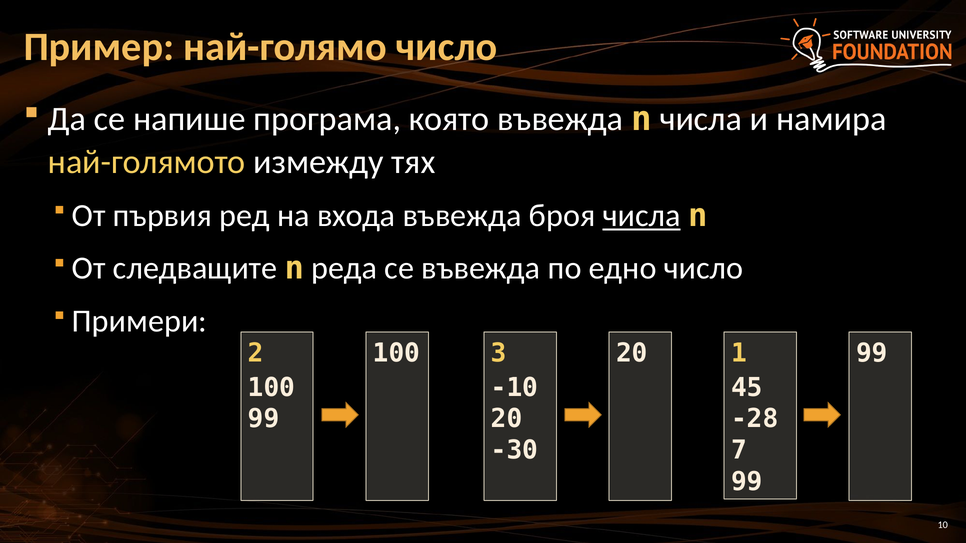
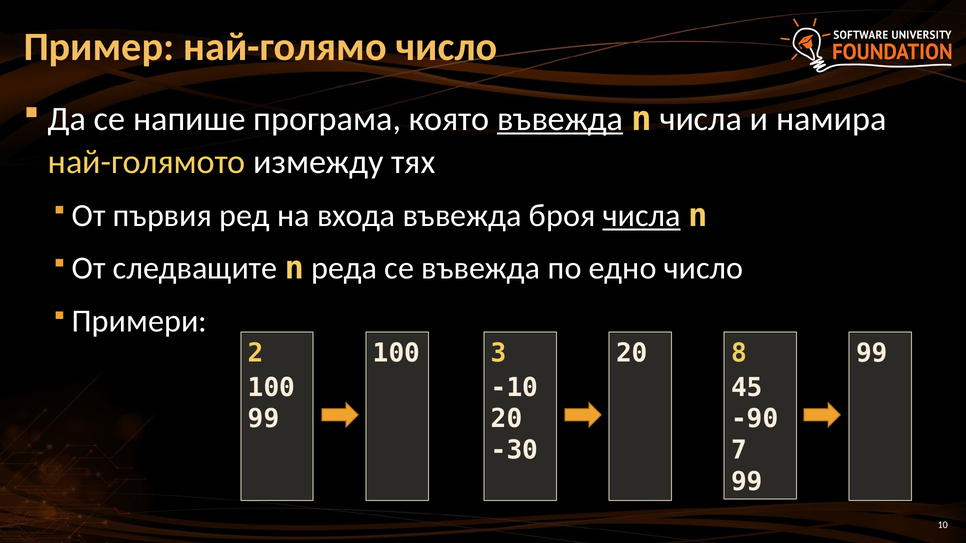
въвежда underline: none -> present (560, 119)
1: 1 -> 8 (739, 353)
-28: -28 -> -90 (755, 419)
